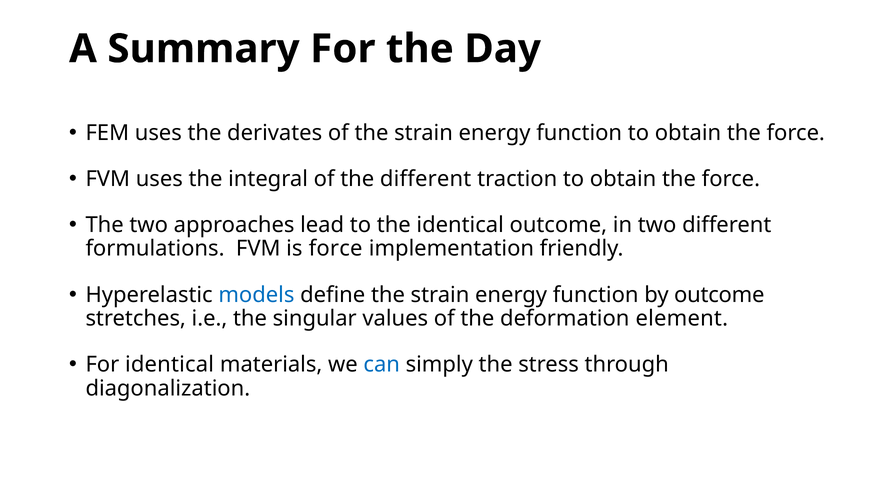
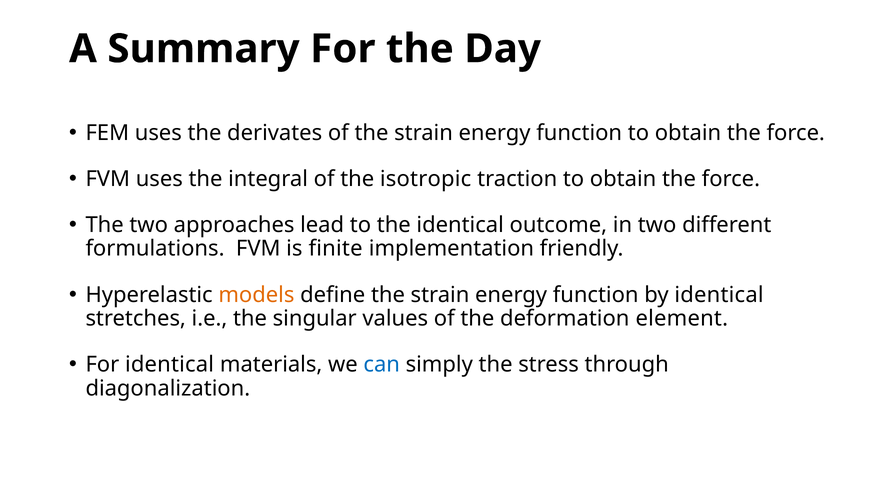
the different: different -> isotropic (426, 179)
is force: force -> finite (336, 249)
models colour: blue -> orange (256, 295)
by outcome: outcome -> identical (719, 295)
